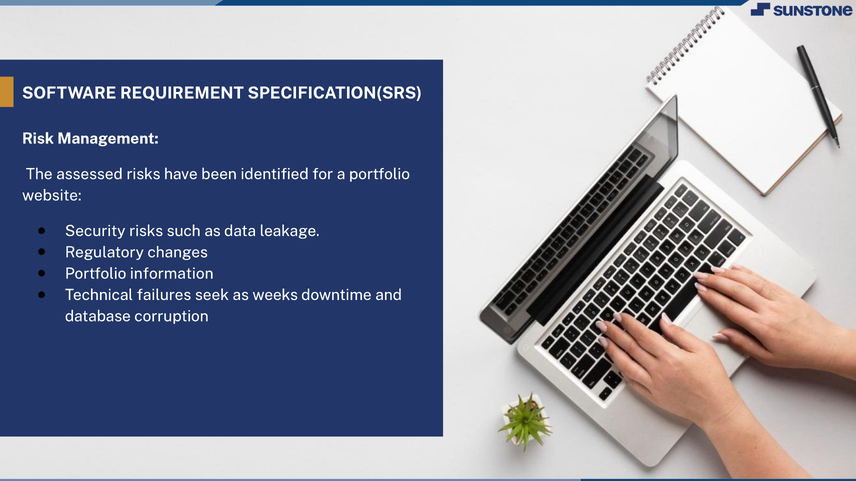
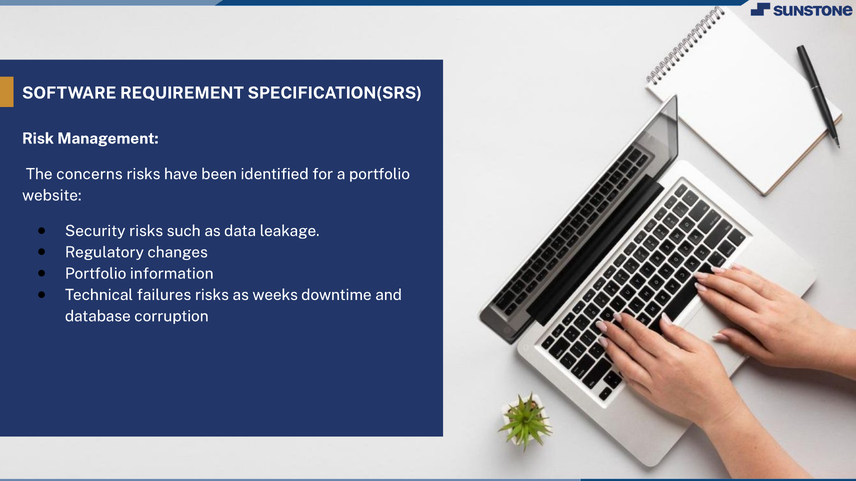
assessed: assessed -> concerns (89, 174)
failures seek: seek -> risks (212, 295)
